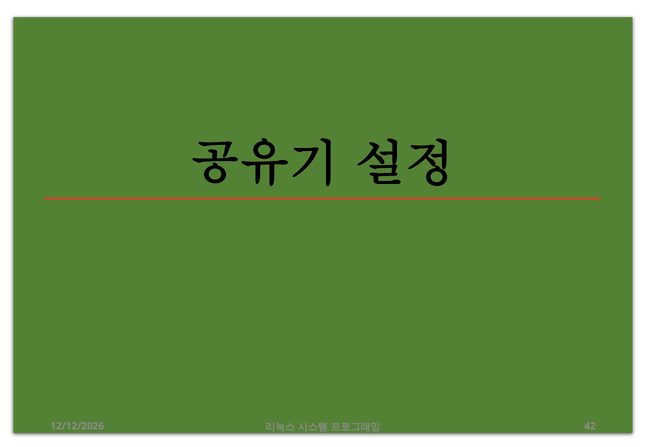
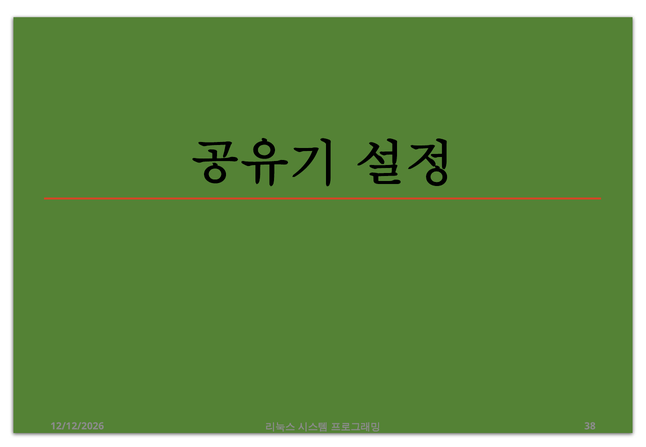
42: 42 -> 38 (590, 426)
